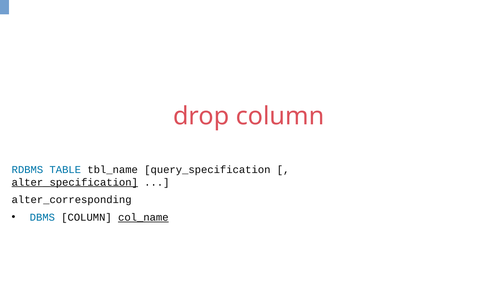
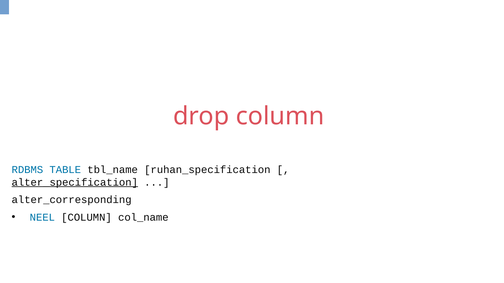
query_specification: query_specification -> ruhan_specification (207, 170)
DBMS: DBMS -> NEEL (42, 218)
col_name underline: present -> none (143, 218)
